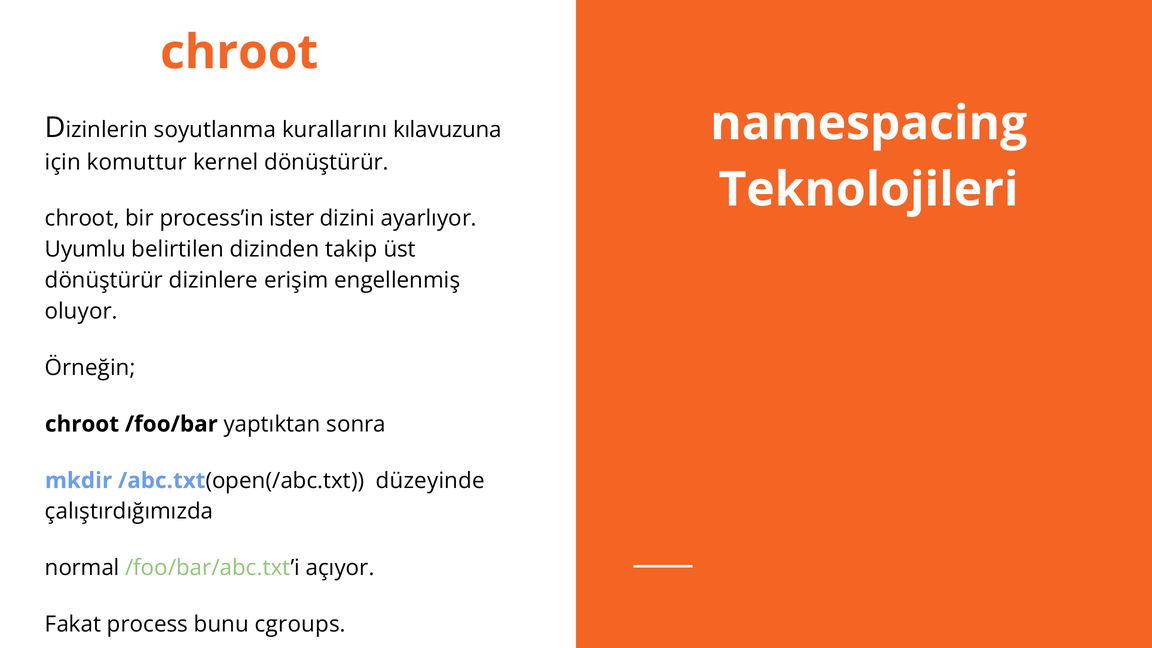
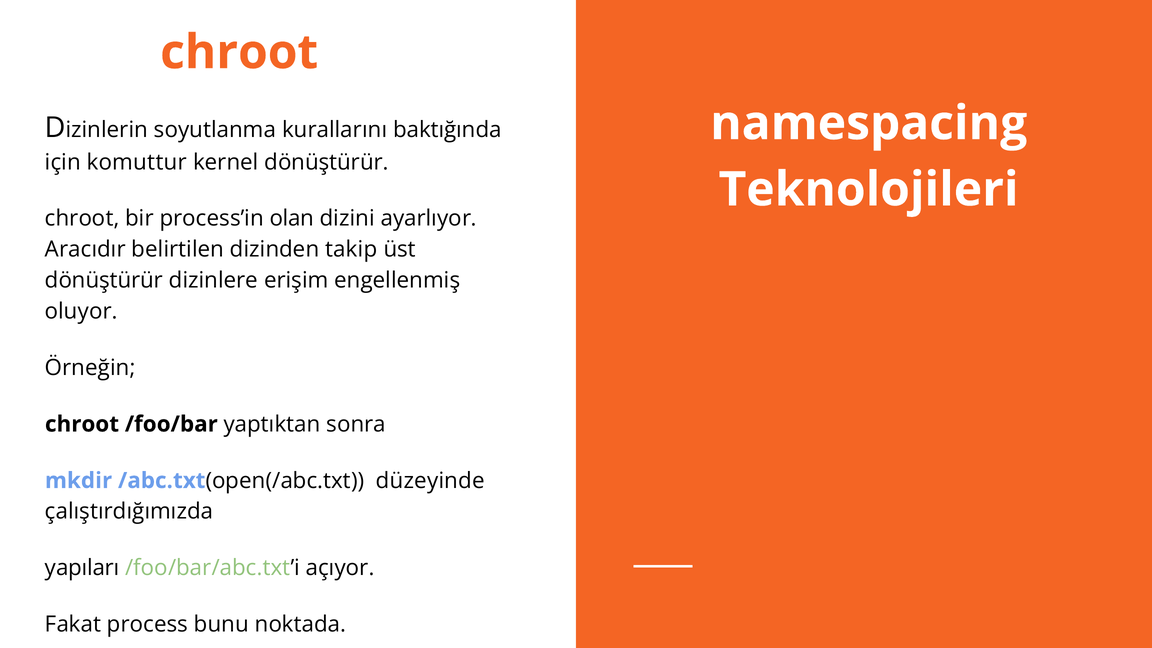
kılavuzuna: kılavuzuna -> baktığında (447, 130)
ister: ister -> olan (292, 219)
Uyumlu: Uyumlu -> Aracıdır (85, 249)
normal: normal -> yapıları (82, 568)
cgroups: cgroups -> noktada (300, 624)
